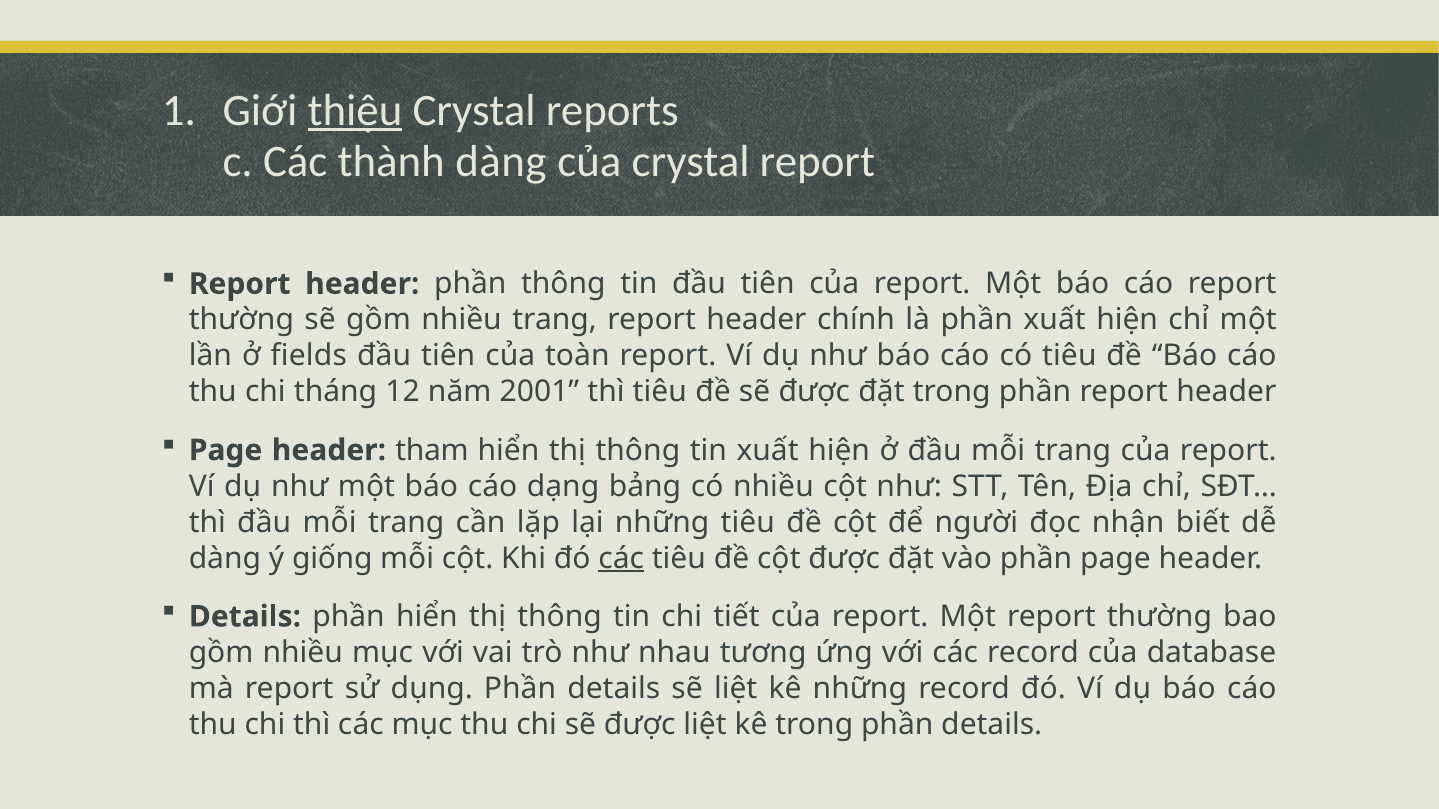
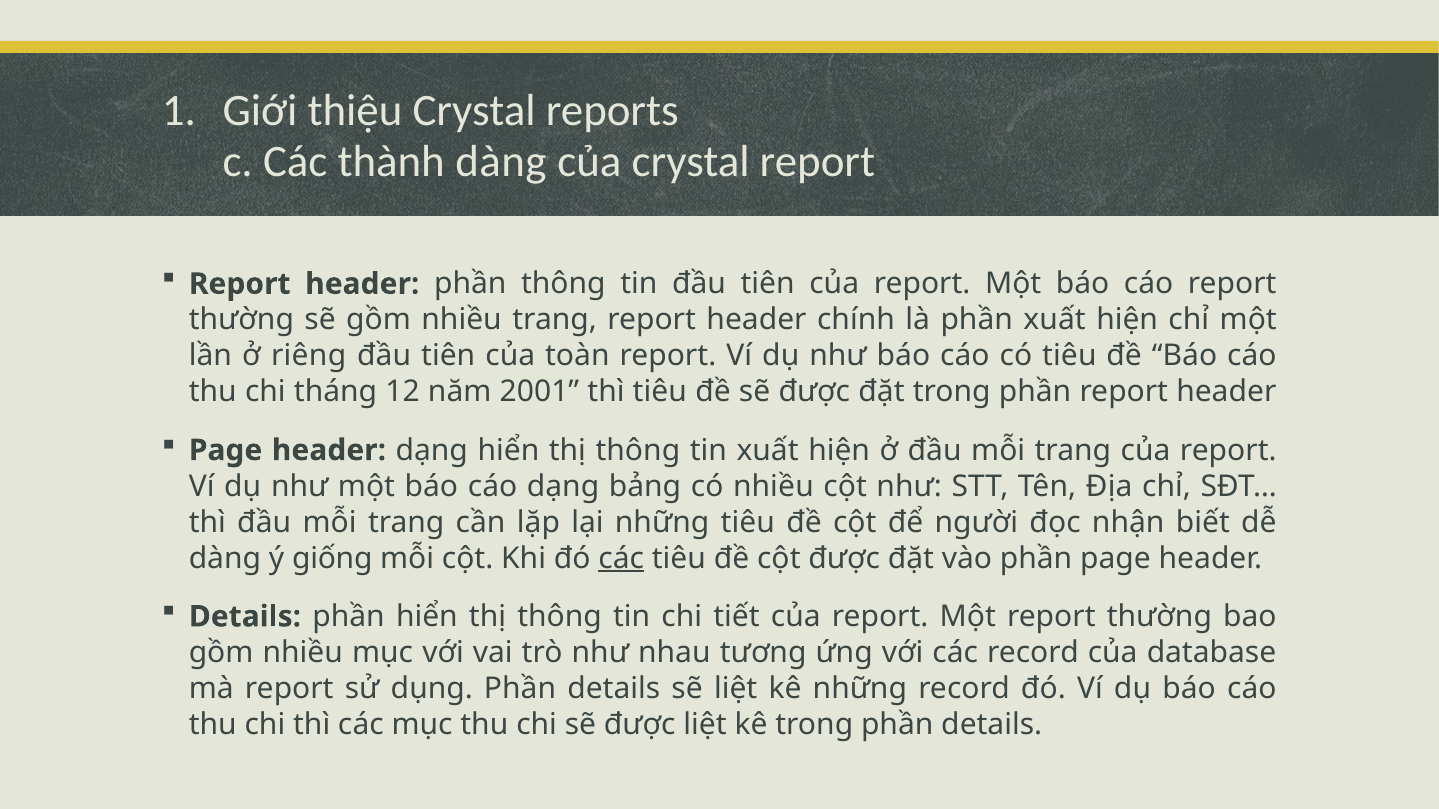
thiệu underline: present -> none (355, 110)
fields: fields -> riêng (309, 356)
header tham: tham -> dạng (432, 450)
